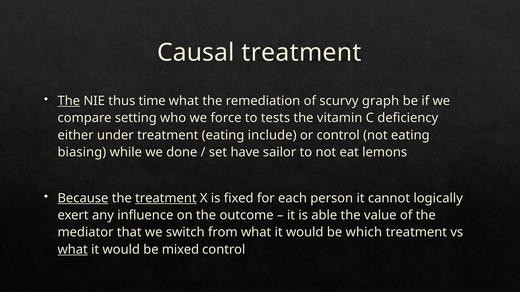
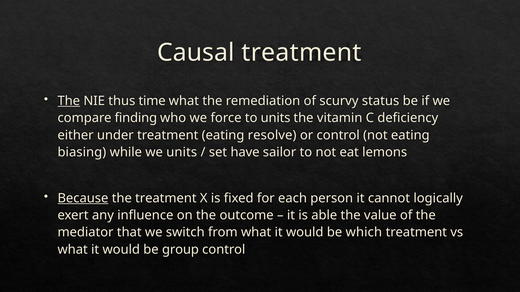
graph: graph -> status (381, 101)
setting: setting -> finding (136, 118)
to tests: tests -> units (276, 118)
include: include -> resolve (272, 135)
we done: done -> units (182, 152)
treatment underline: present -> none (166, 198)
what underline: present -> none (73, 250)
mixed: mixed -> group (180, 250)
